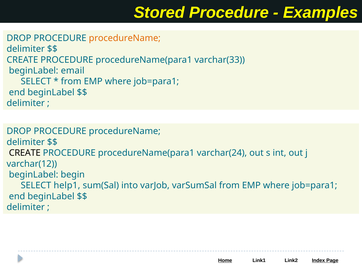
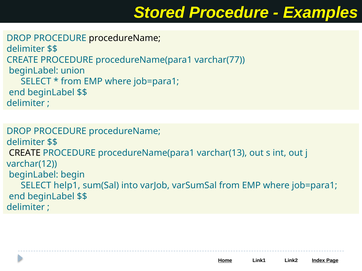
procedureName colour: orange -> black (125, 38)
varchar(33: varchar(33 -> varchar(77 (220, 60)
email: email -> union (73, 71)
varchar(24: varchar(24 -> varchar(13 (222, 153)
